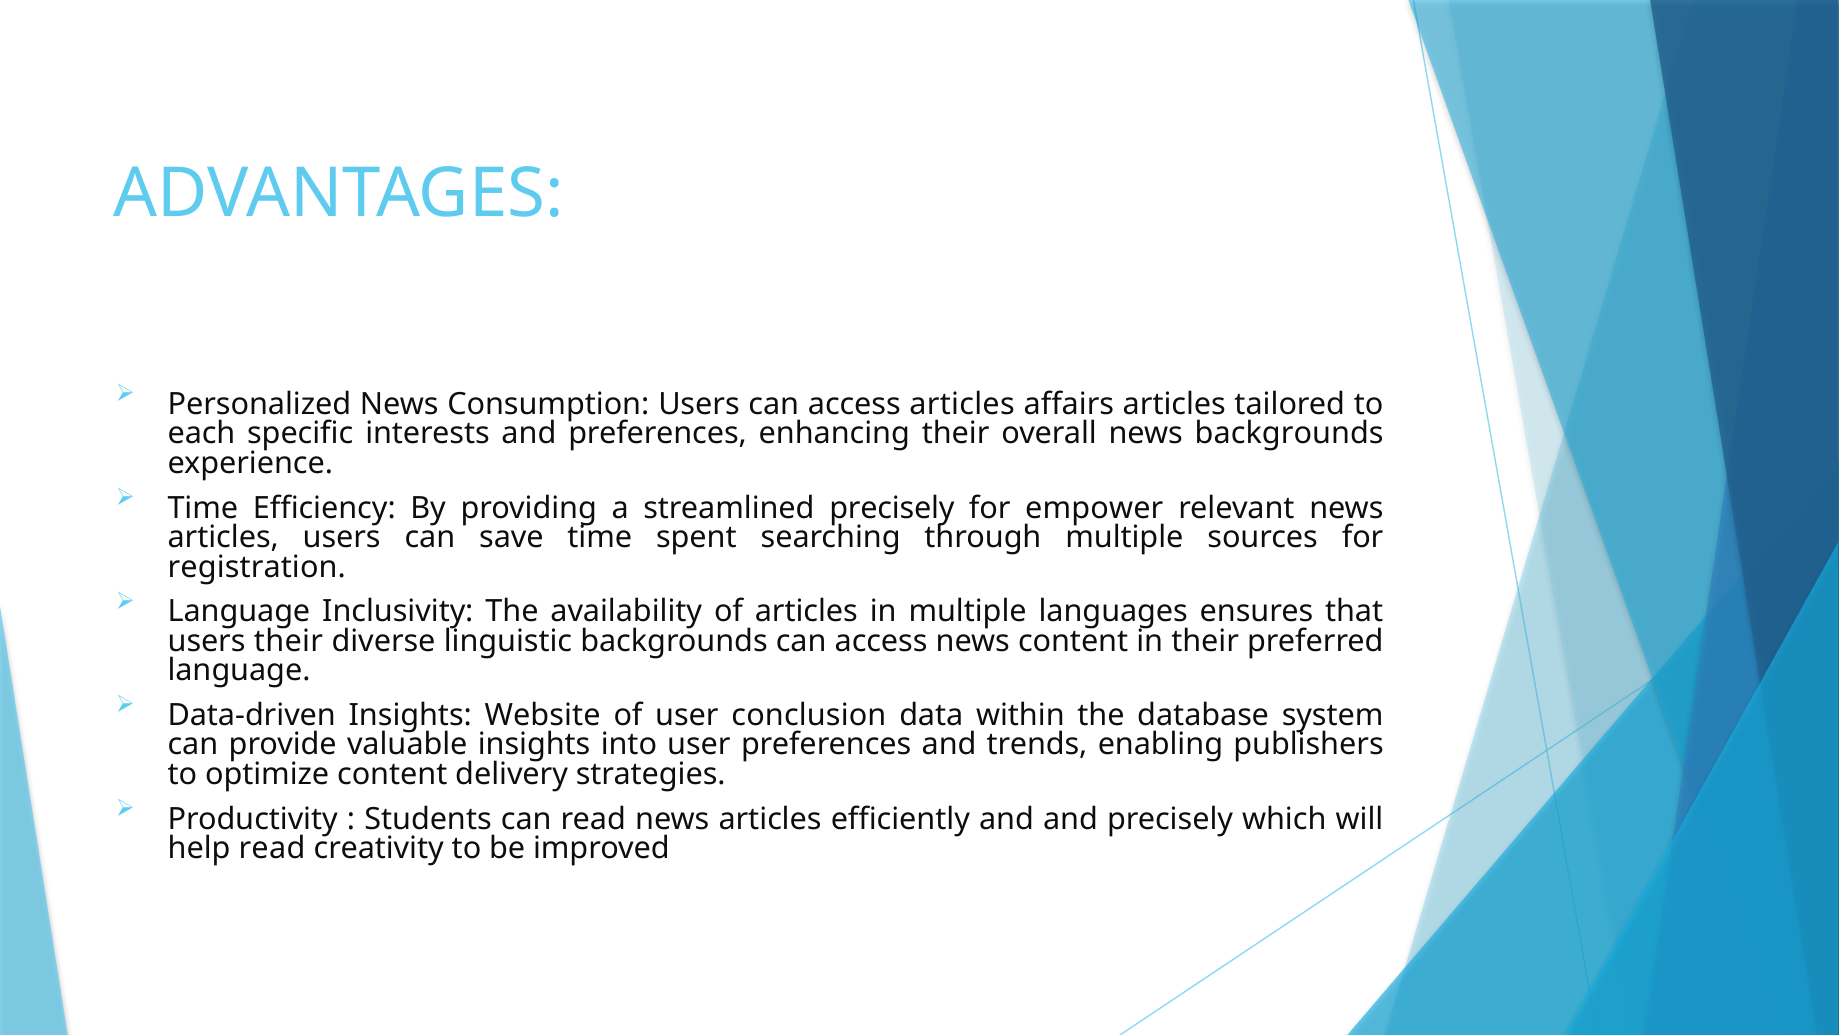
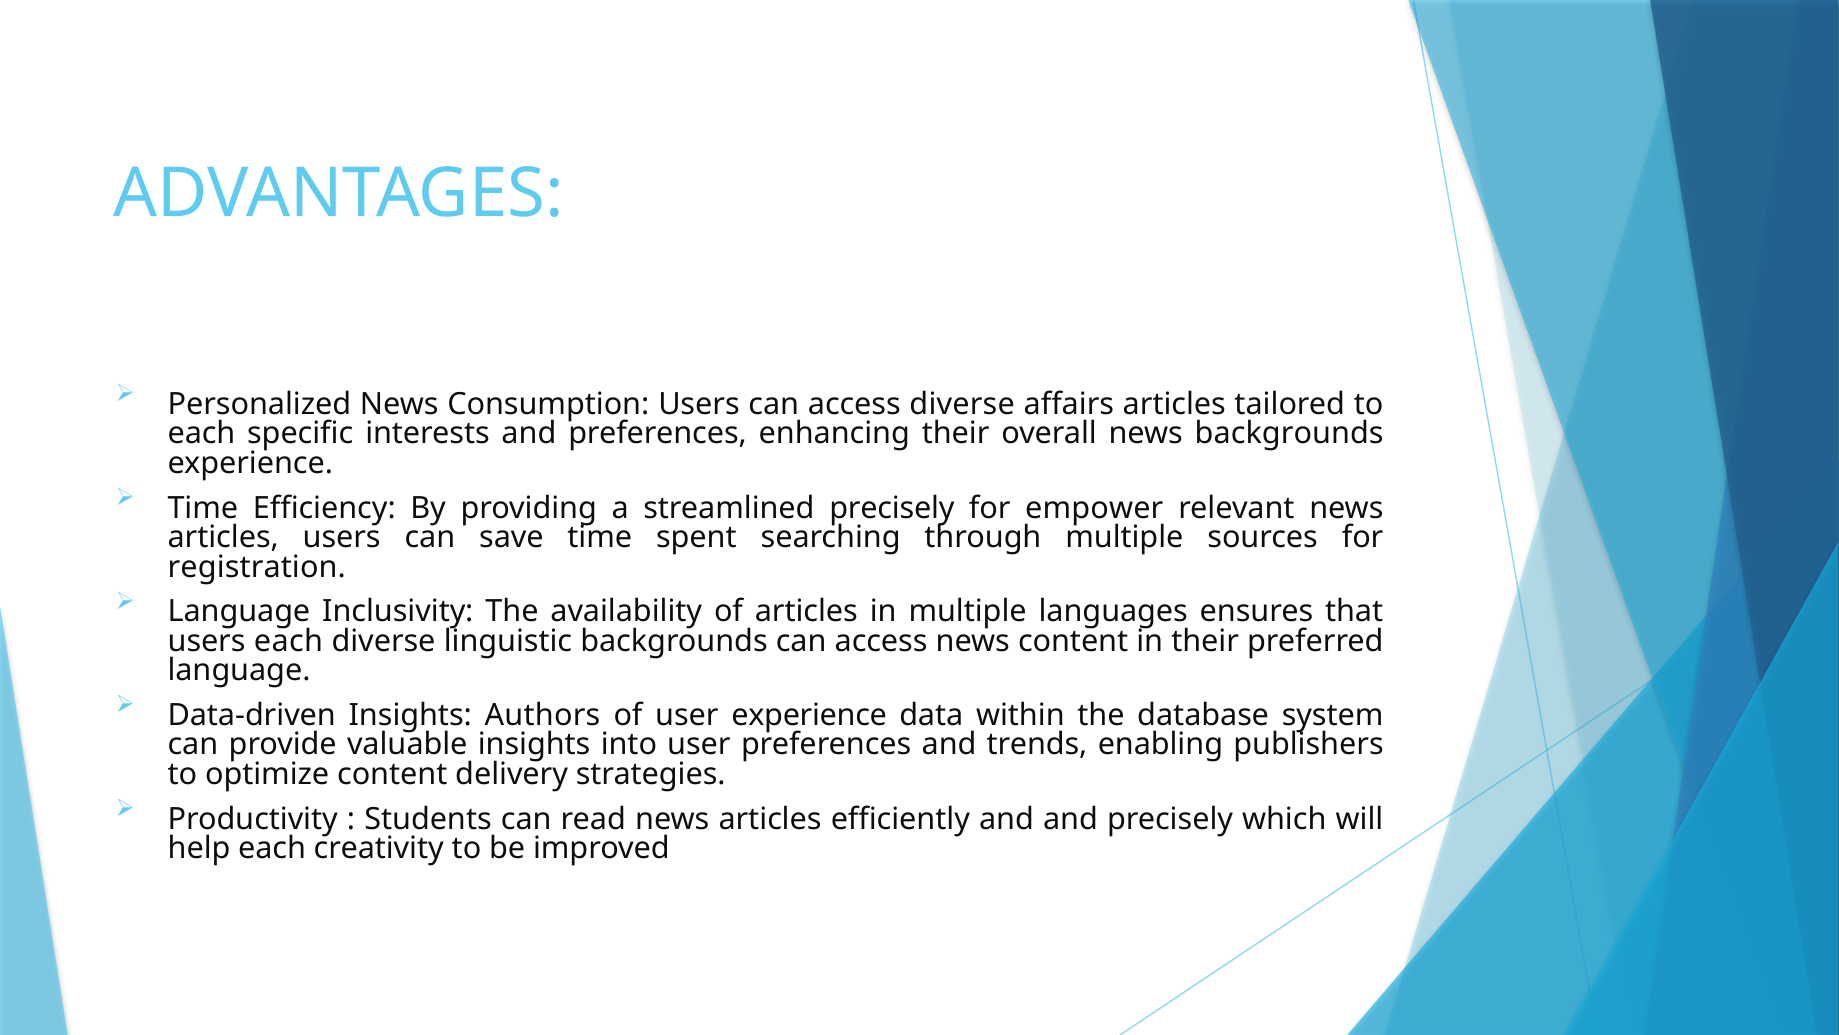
access articles: articles -> diverse (962, 404)
users their: their -> each (288, 641)
Website: Website -> Authors (542, 715)
user conclusion: conclusion -> experience (809, 715)
help read: read -> each (272, 848)
